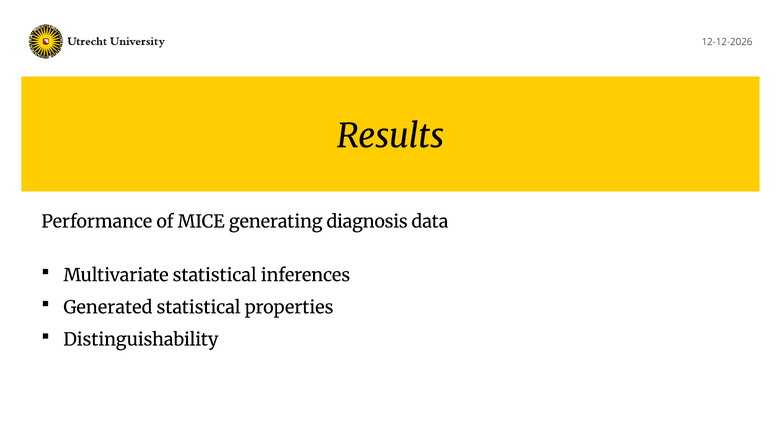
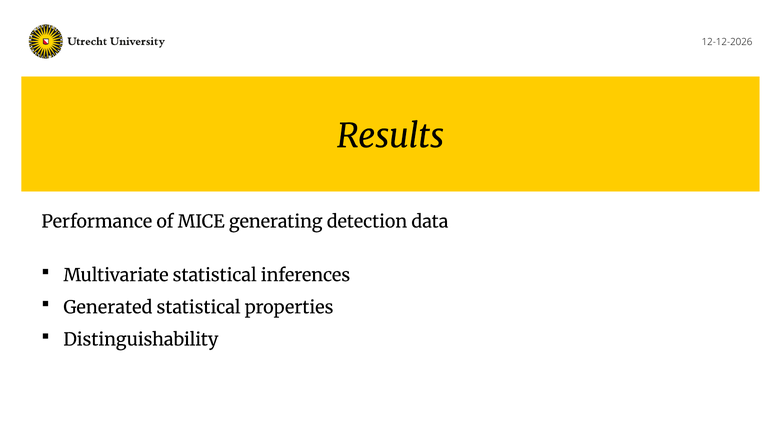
diagnosis: diagnosis -> detection (367, 222)
